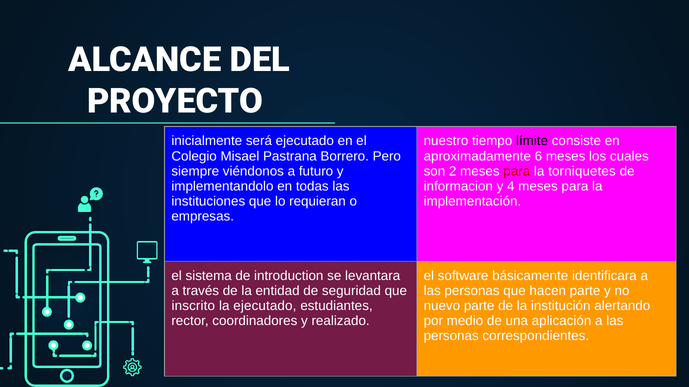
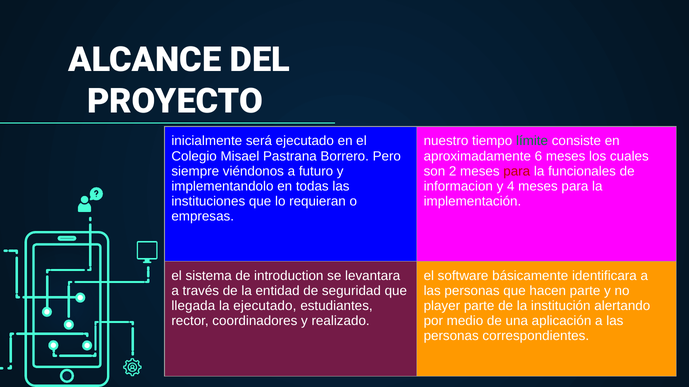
límite colour: black -> green (532, 141)
torniquetes: torniquetes -> funcionales (582, 171)
inscrito: inscrito -> llegada (193, 306)
nuevo: nuevo -> player (442, 306)
